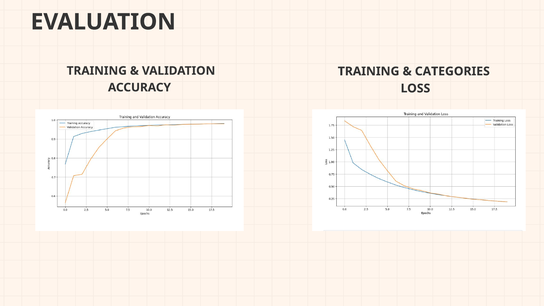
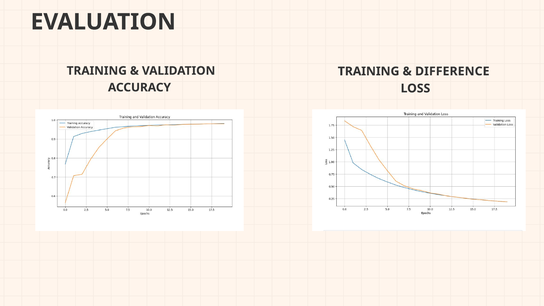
CATEGORIES: CATEGORIES -> DIFFERENCE (452, 71)
